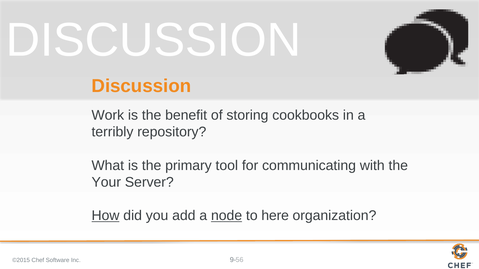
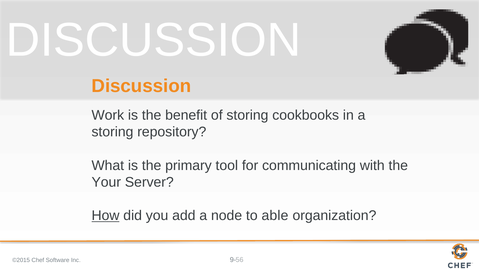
terribly: terribly -> storing (112, 132)
node underline: present -> none (227, 216)
here: here -> able (275, 216)
